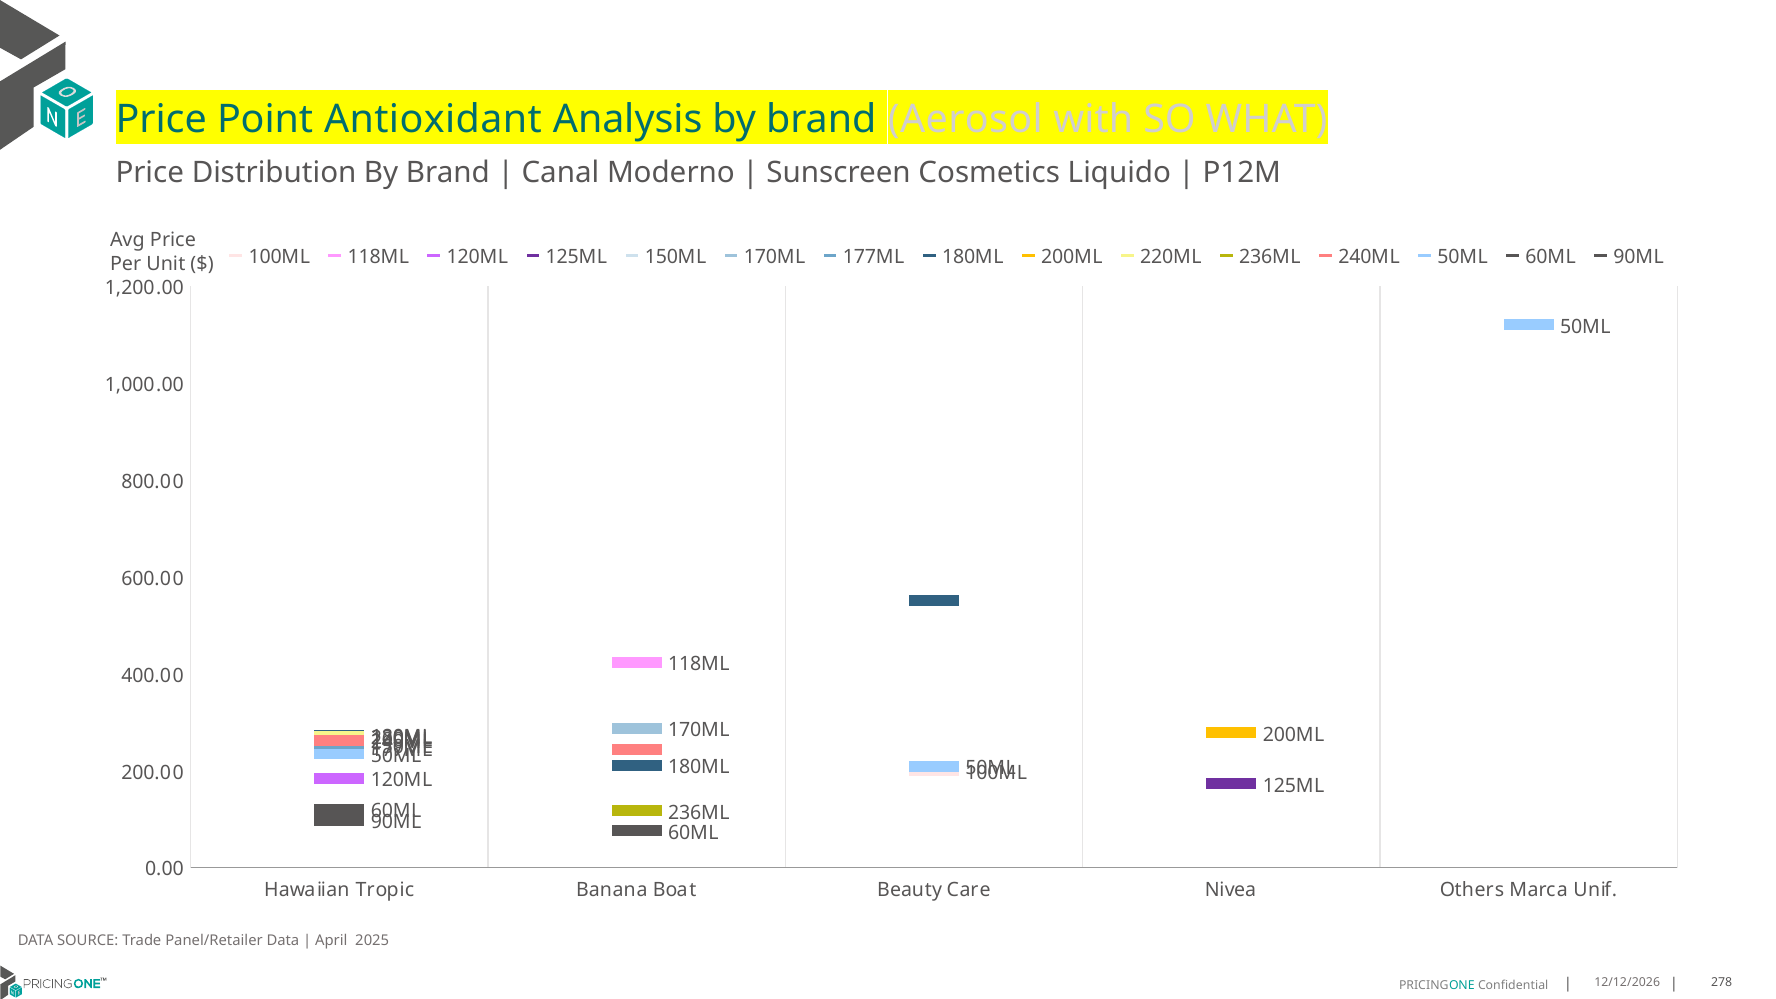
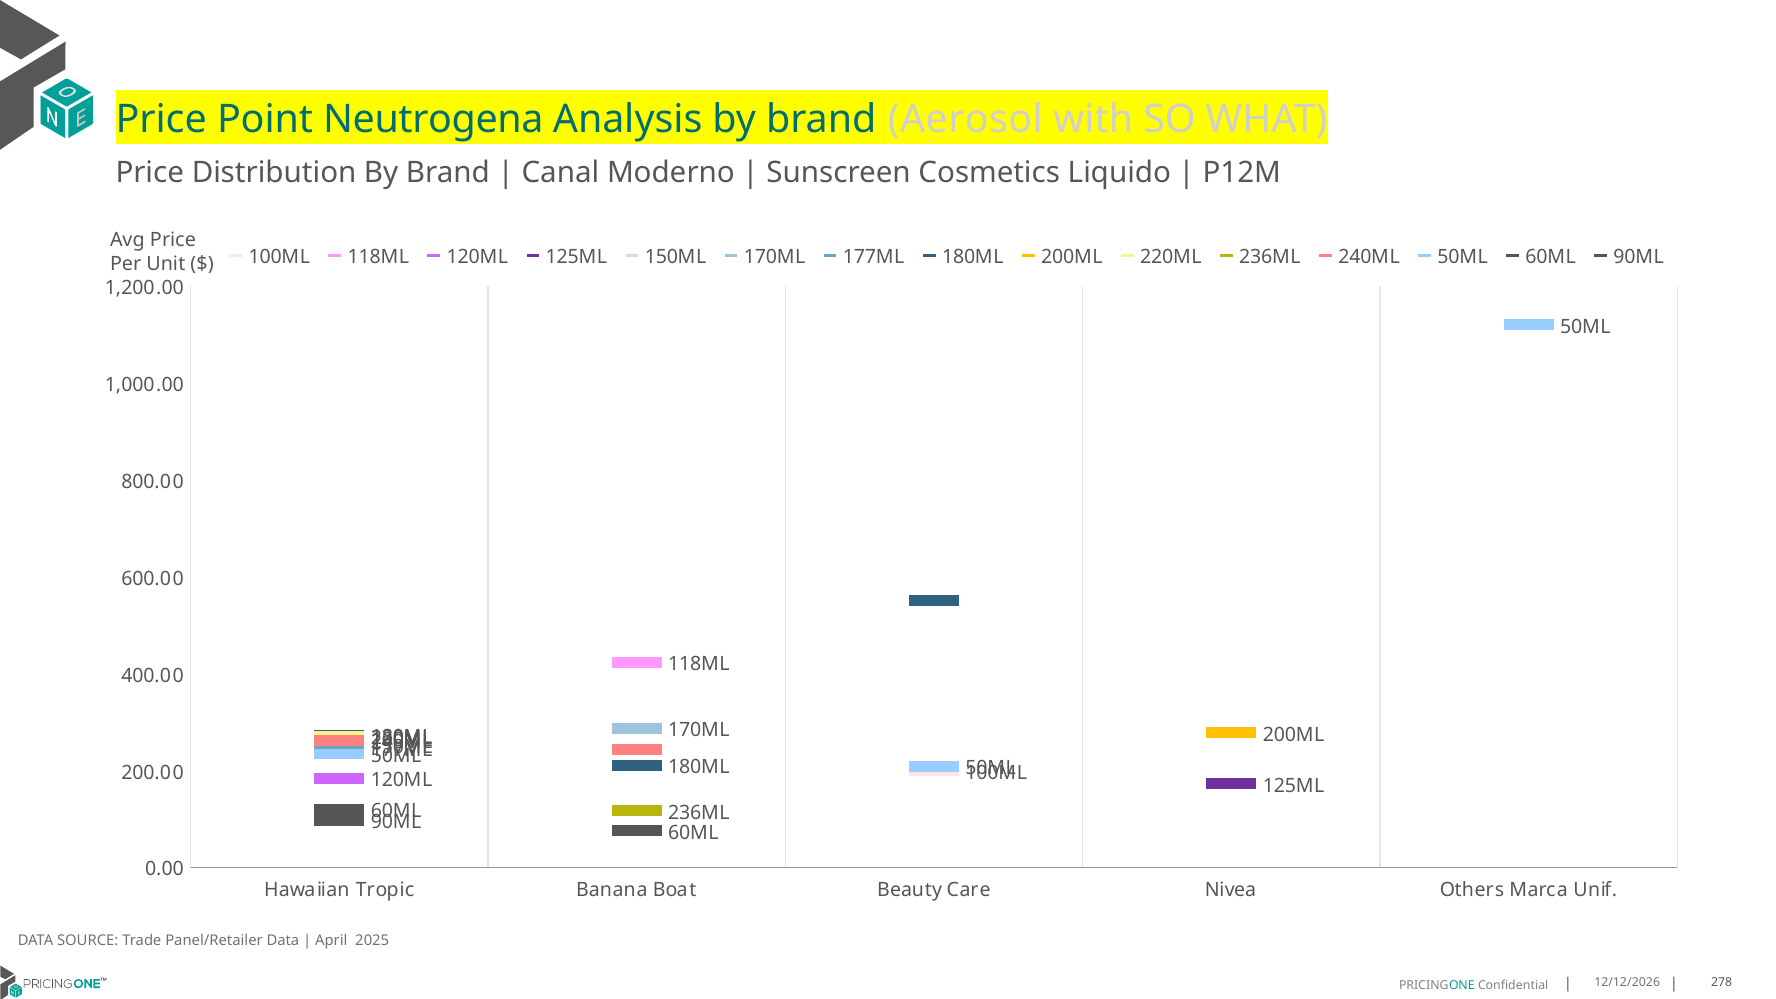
Antioxidant: Antioxidant -> Neutrogena (433, 119)
